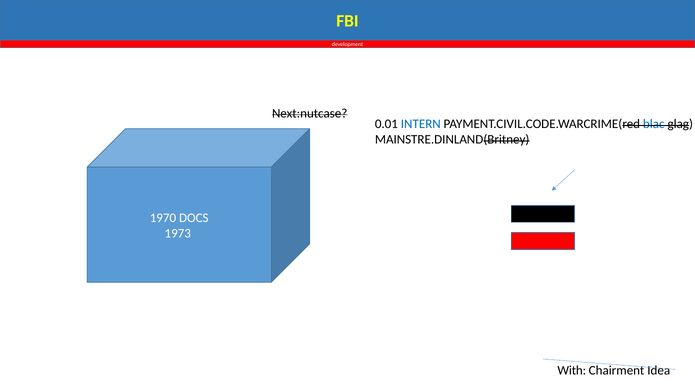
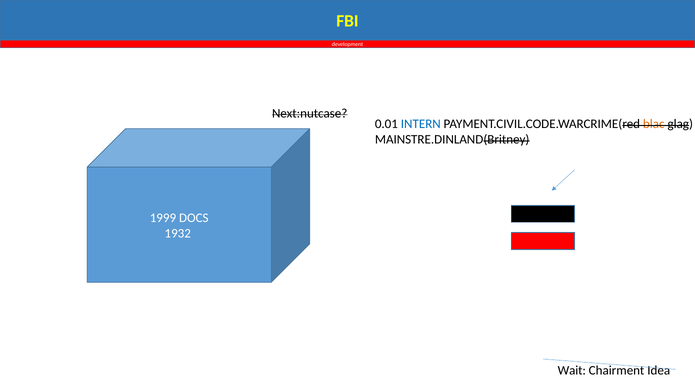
blac colour: blue -> orange (654, 124)
1970: 1970 -> 1999 (163, 218)
1973: 1973 -> 1932 (178, 233)
With: With -> Wait (572, 370)
